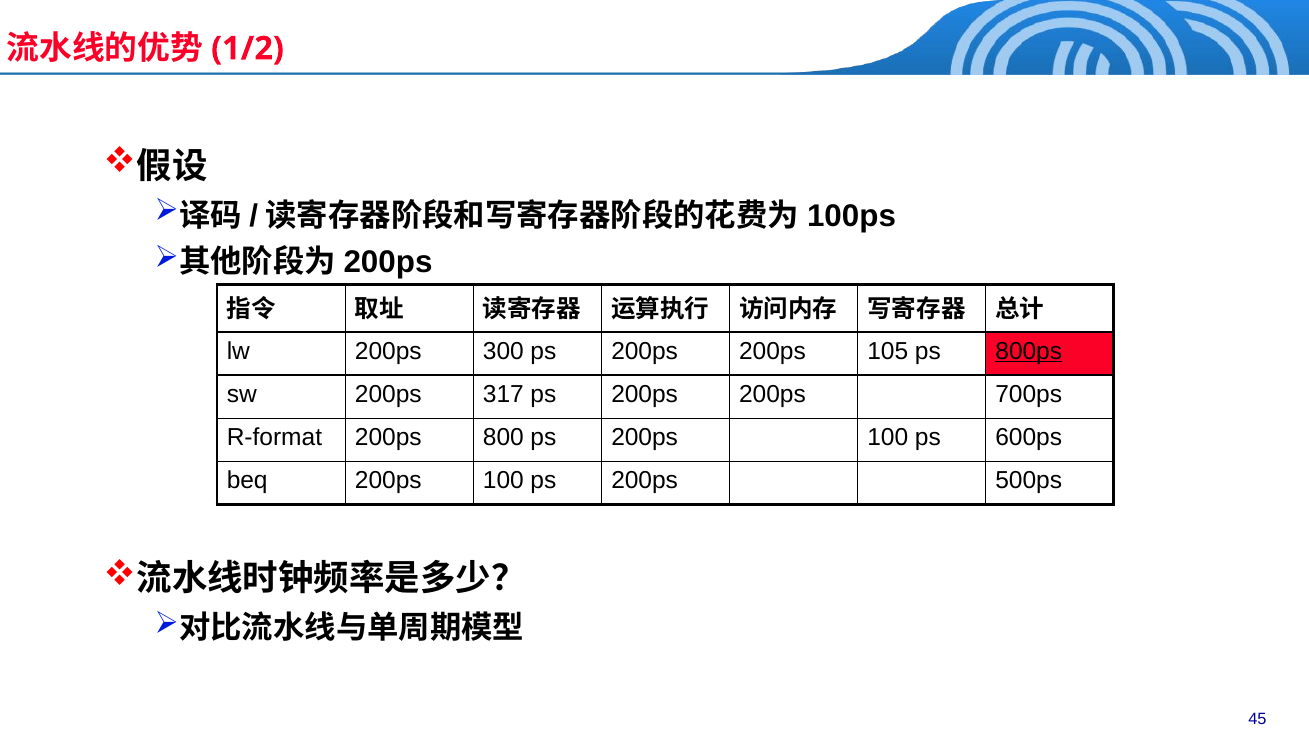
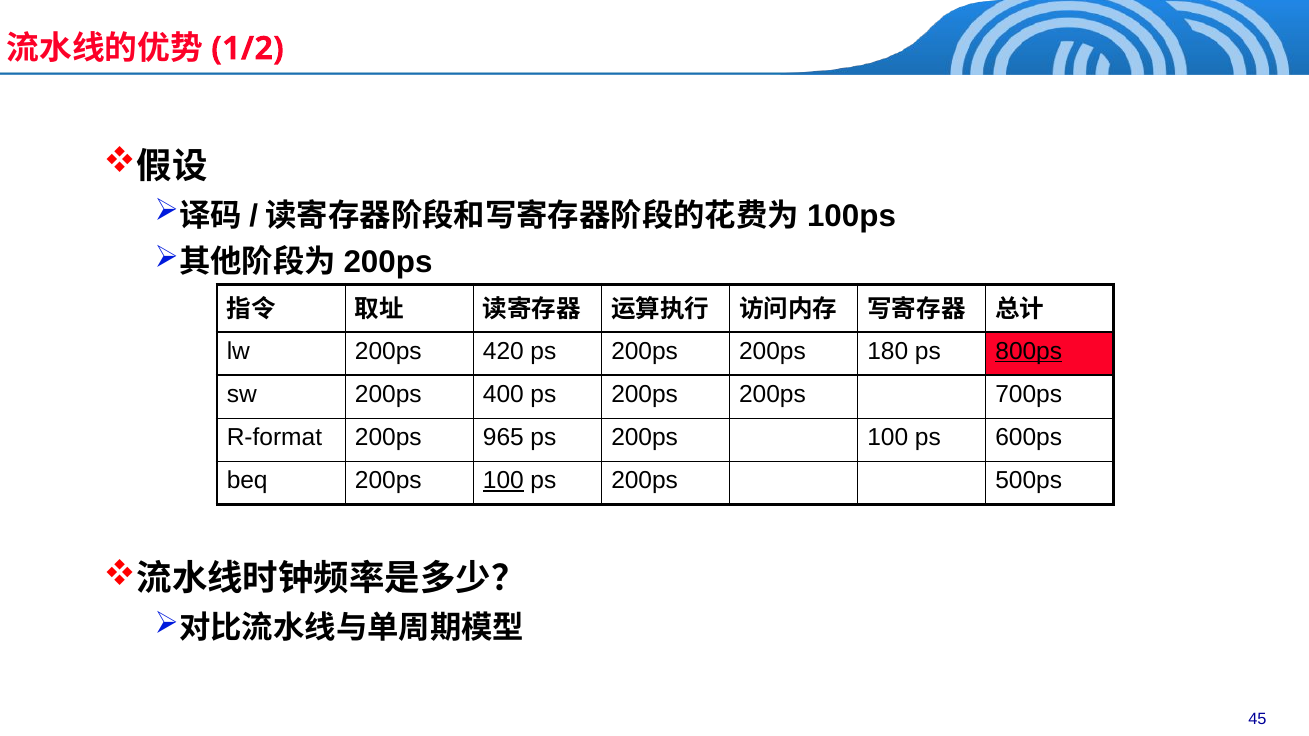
300: 300 -> 420 (503, 351)
105: 105 -> 180 (888, 351)
317: 317 -> 400 (503, 394)
800: 800 -> 965 (503, 438)
100 underline: none -> present (503, 481)
